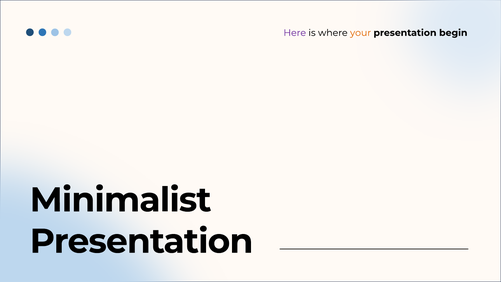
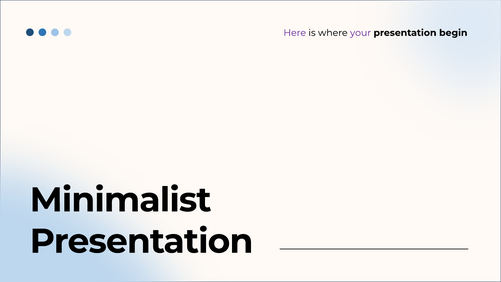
your colour: orange -> purple (361, 33)
